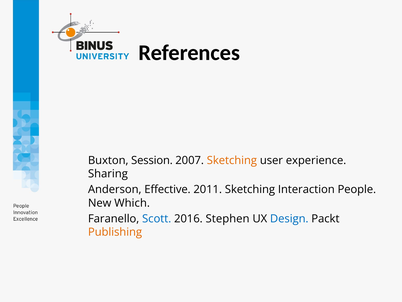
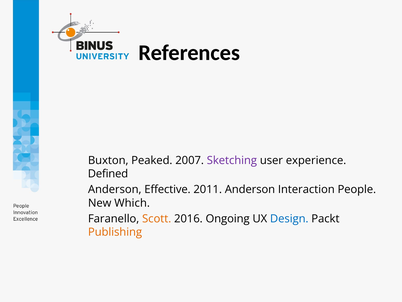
Session: Session -> Peaked (152, 160)
Sketching colour: orange -> purple (232, 160)
Sharing: Sharing -> Defined (108, 174)
2011 Sketching: Sketching -> Anderson (250, 189)
Scott colour: blue -> orange (157, 218)
Stephen: Stephen -> Ongoing (228, 218)
